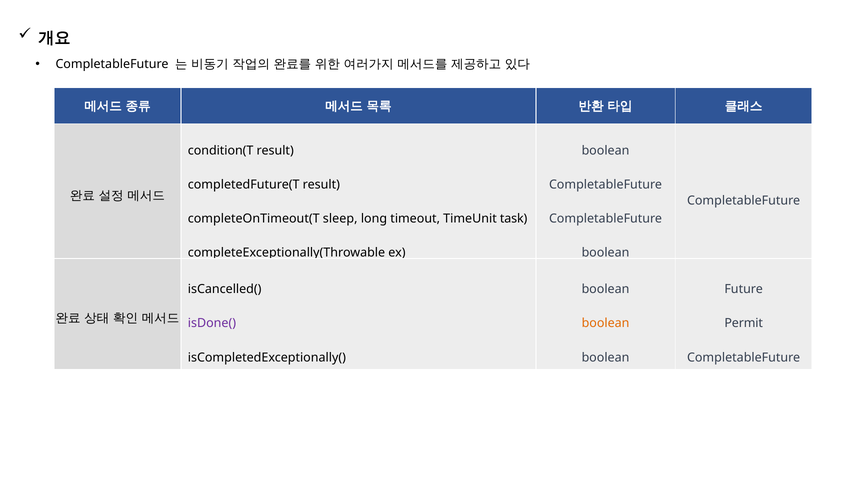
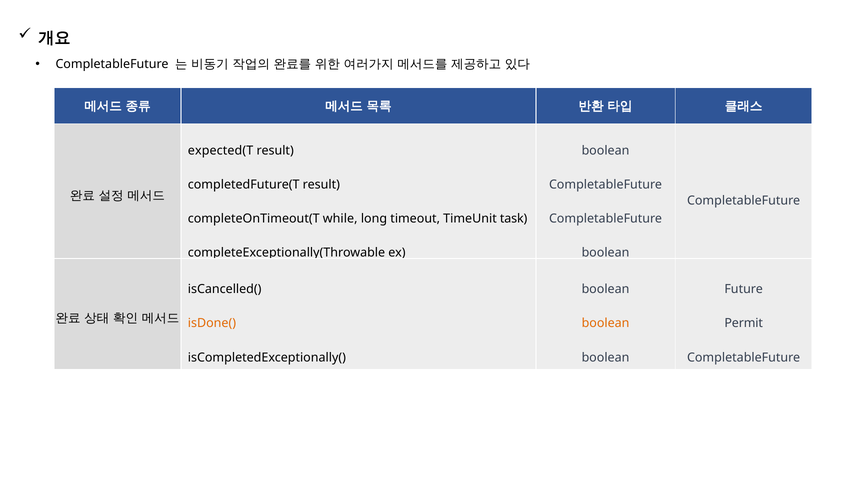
condition(T: condition(T -> expected(T (221, 150)
sleep: sleep -> while (340, 219)
isDone( colour: purple -> orange (212, 323)
